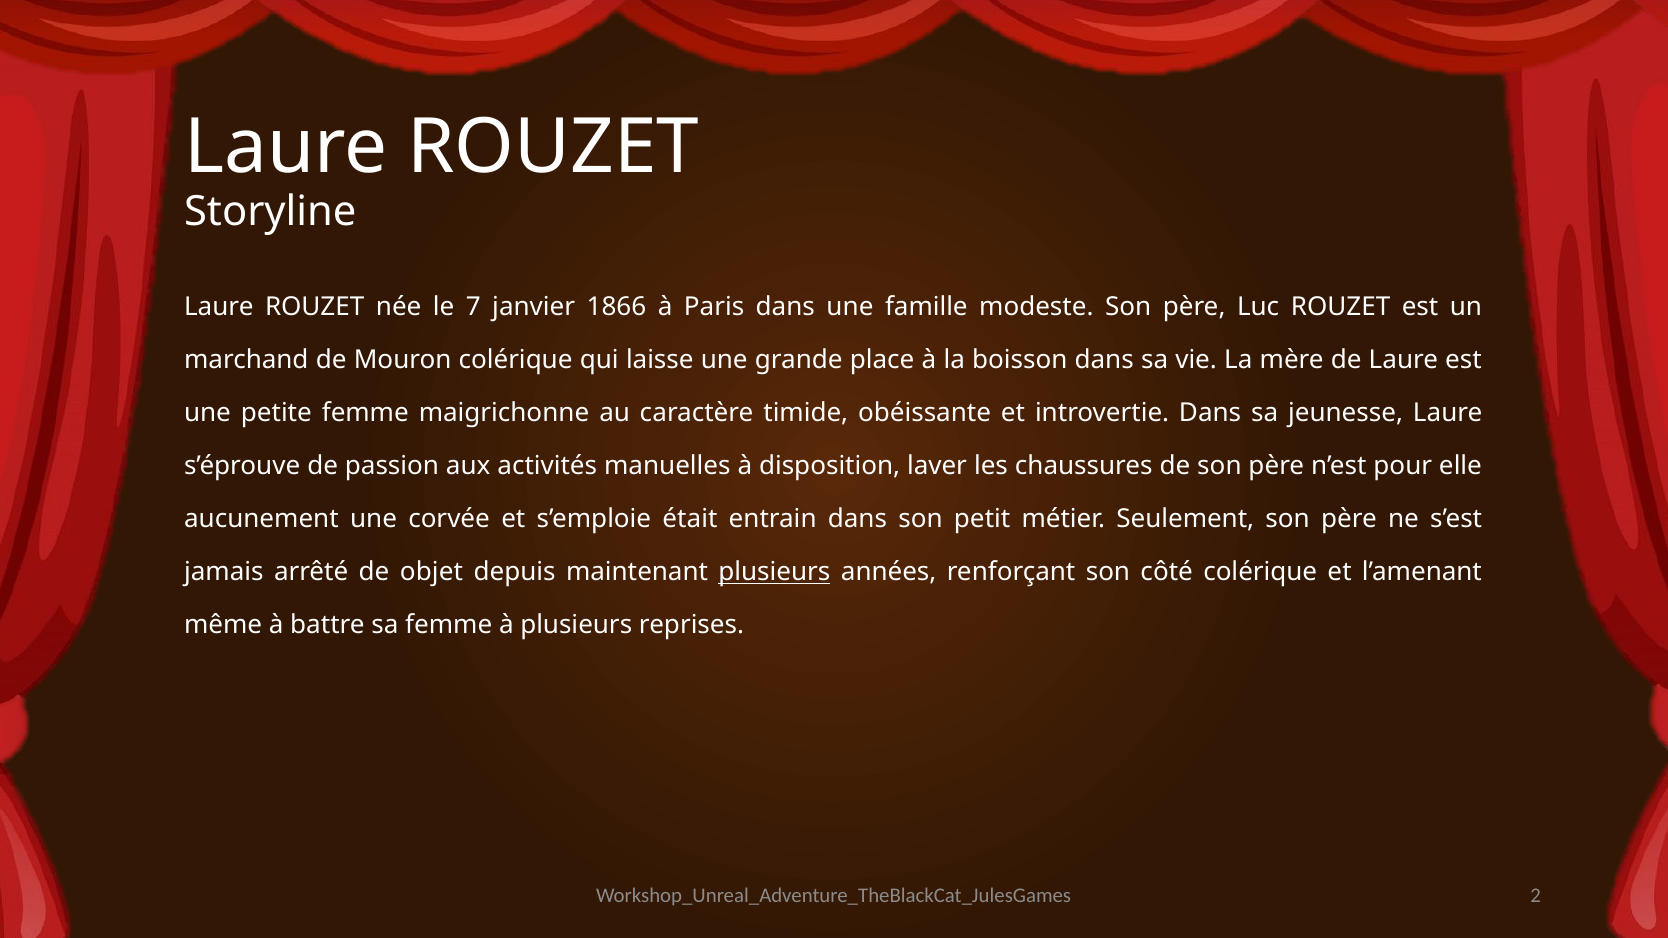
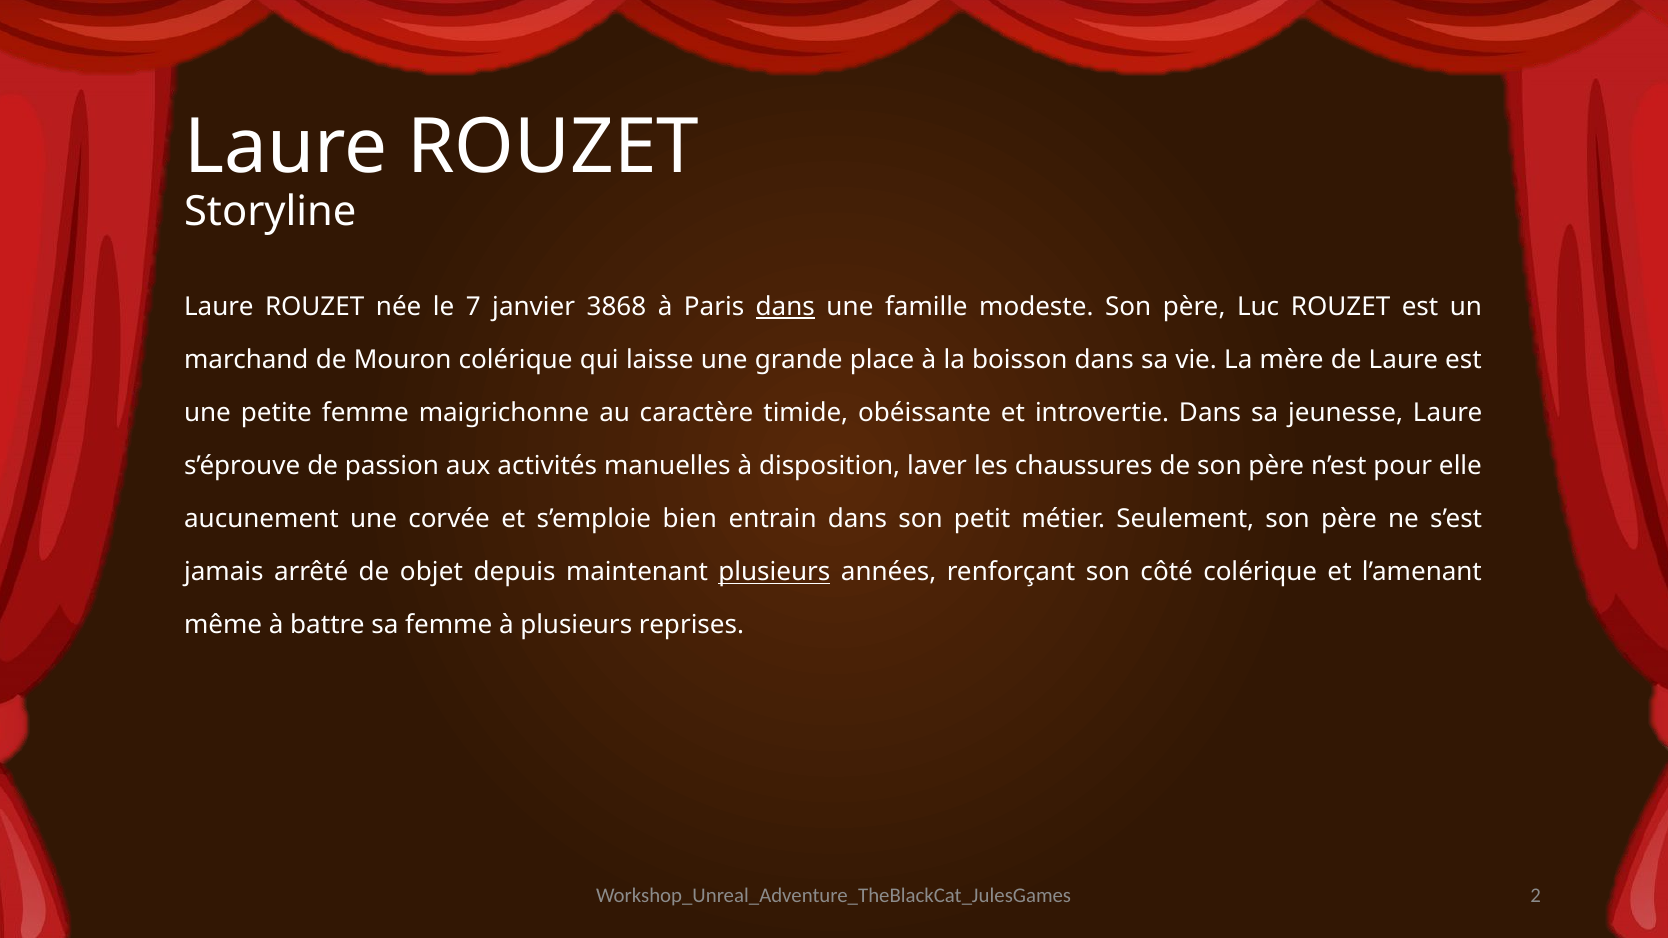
1866: 1866 -> 3868 (616, 307)
dans underline: none -> present (785, 307)
était: était -> bien (690, 519)
